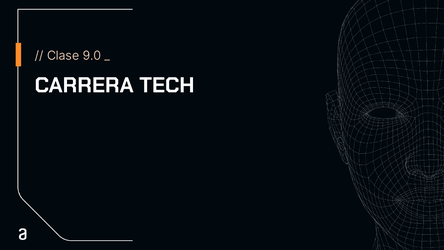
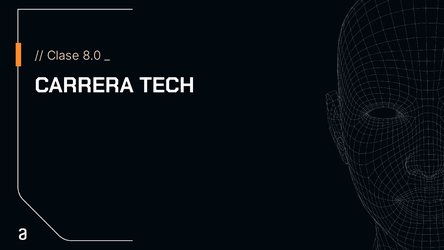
9.0: 9.0 -> 8.0 (92, 56)
